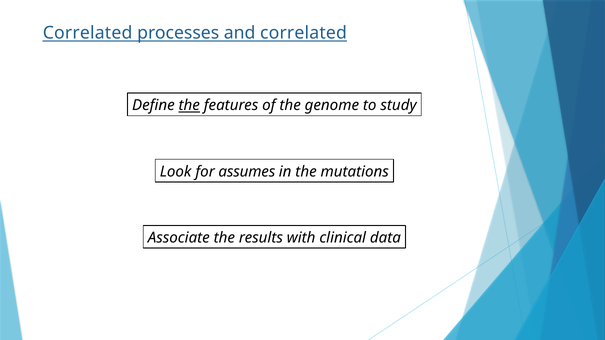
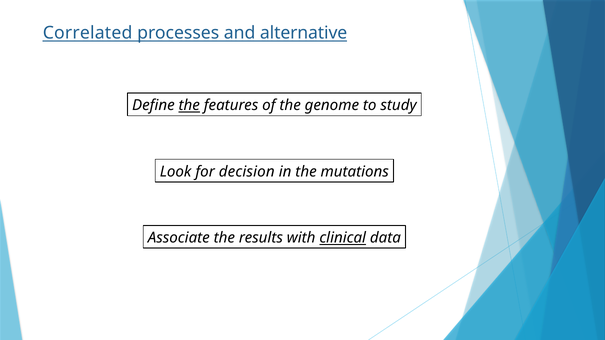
and correlated: correlated -> alternative (304, 33)
assumes: assumes -> decision (247, 172)
clinical underline: none -> present (343, 238)
